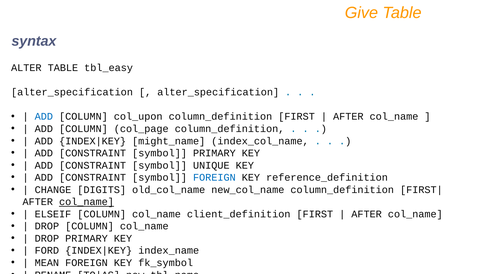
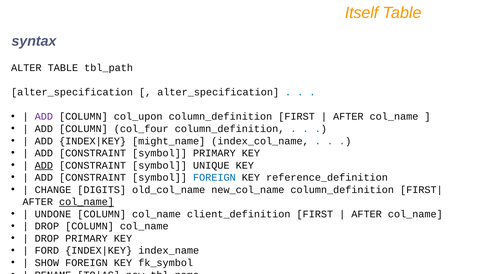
Give: Give -> Itself (361, 13)
tbl_easy: tbl_easy -> tbl_path (109, 68)
ADD colour: blue -> purple (44, 116)
col_page: col_page -> col_four (141, 129)
ADD underline: none -> present (44, 165)
ELSEIF: ELSEIF -> UNDONE (53, 214)
MEAN: MEAN -> SHOW (47, 262)
